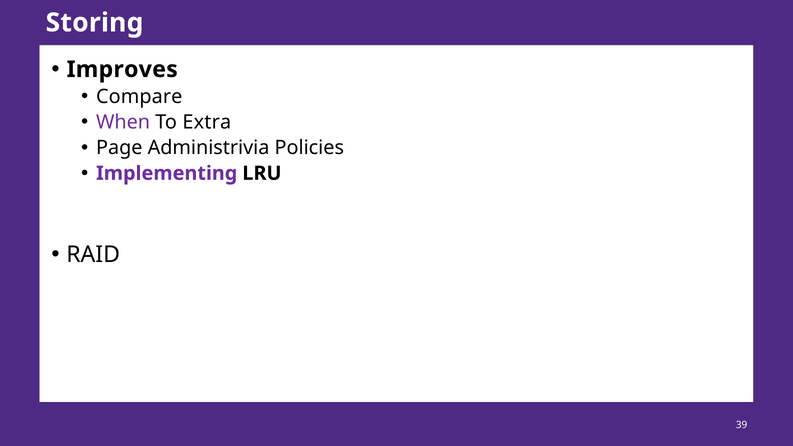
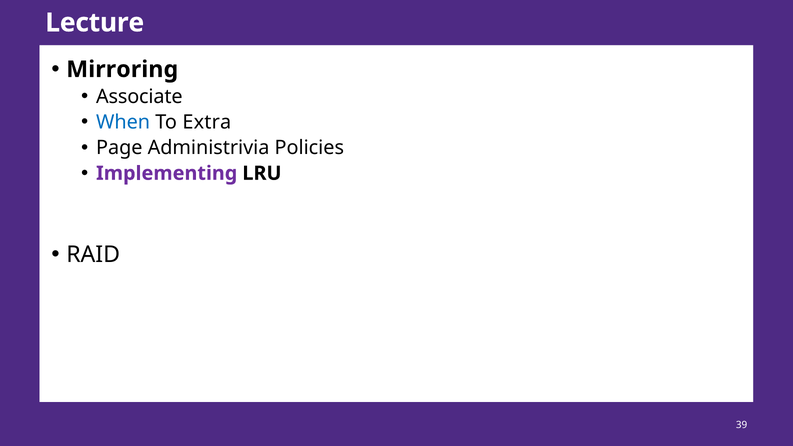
Storing: Storing -> Lecture (95, 23)
Improves: Improves -> Mirroring (122, 69)
Compare: Compare -> Associate (139, 97)
When colour: purple -> blue (123, 122)
